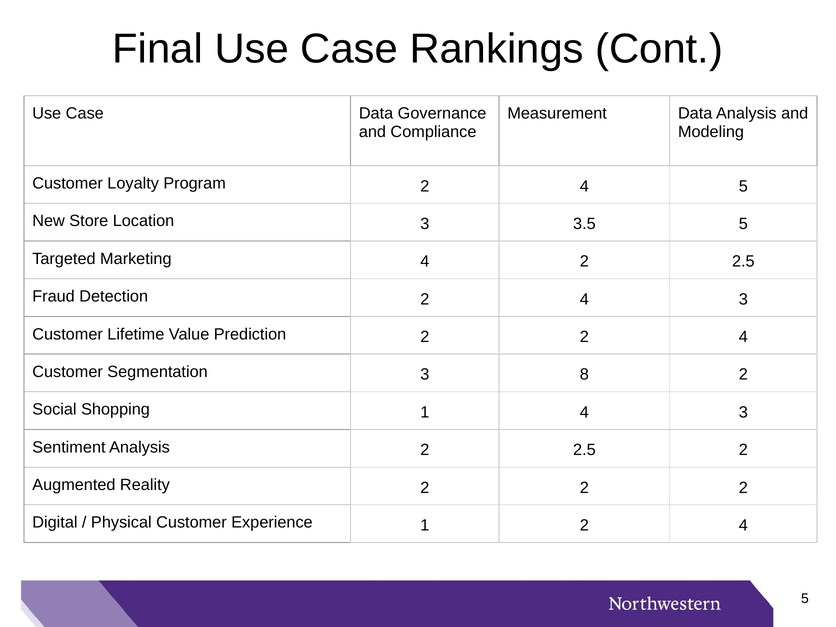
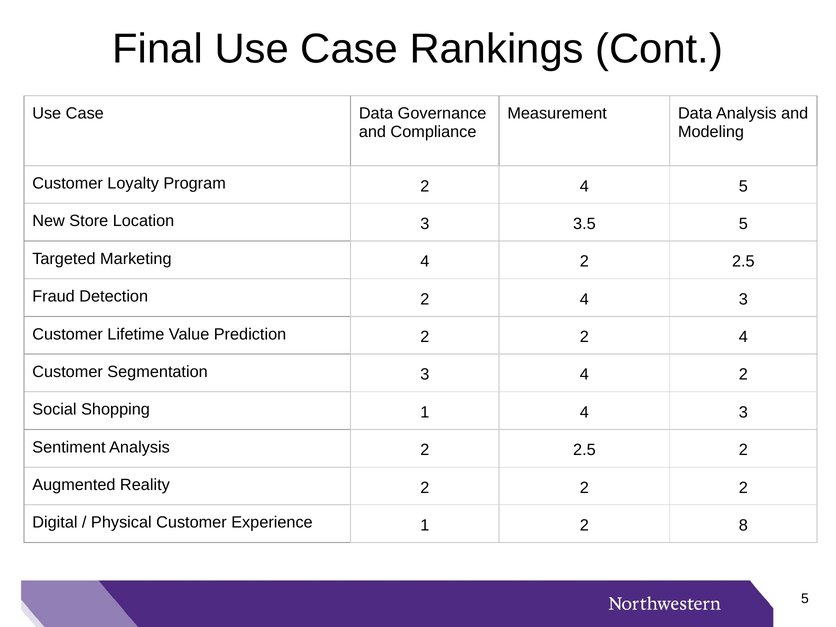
3 8: 8 -> 4 (584, 375)
1 2 4: 4 -> 8 (743, 525)
